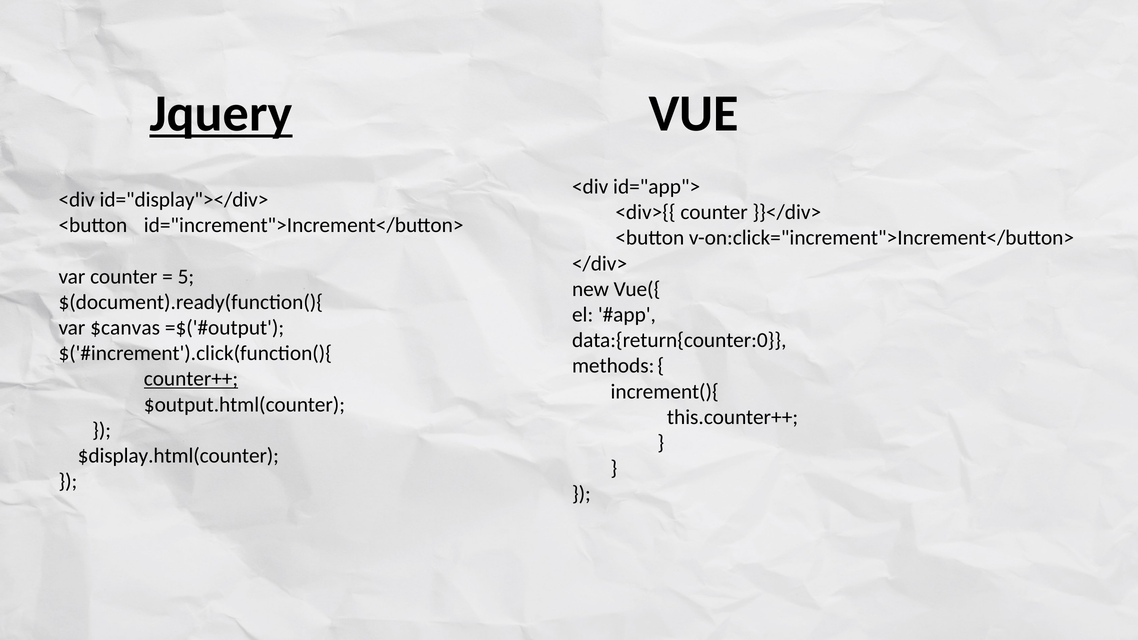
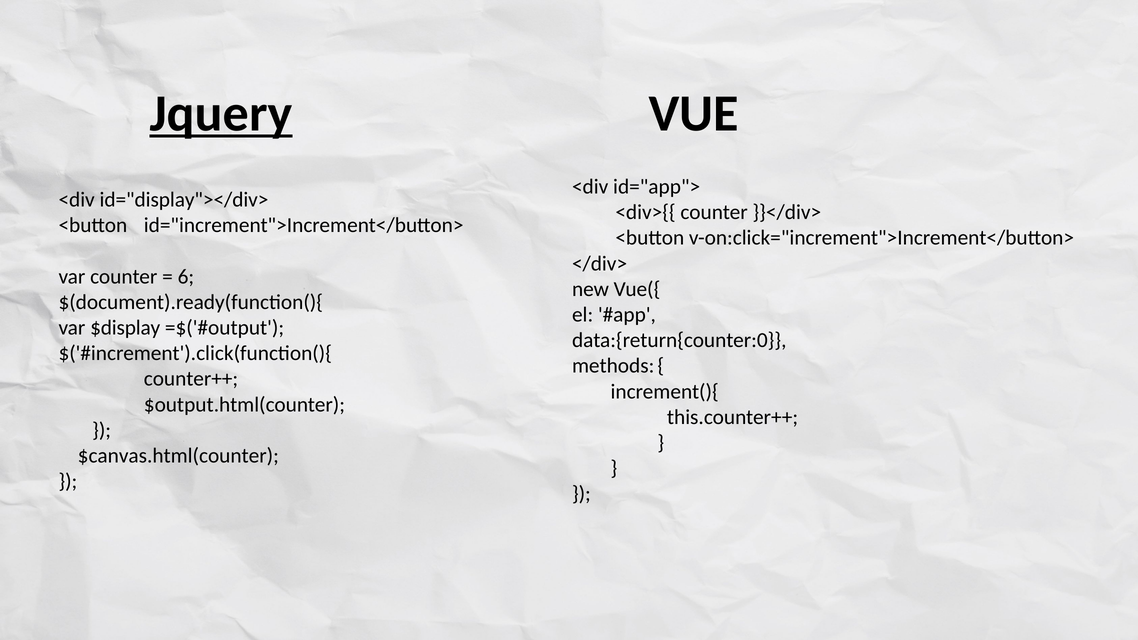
5: 5 -> 6 (186, 277)
$canvas: $canvas -> $display (125, 328)
counter++ underline: present -> none (191, 379)
$display.html(counter: $display.html(counter -> $canvas.html(counter (178, 456)
